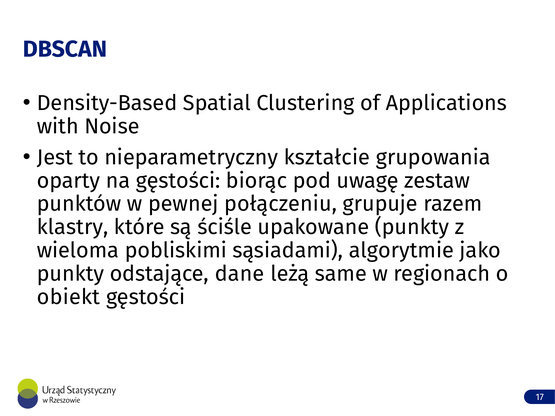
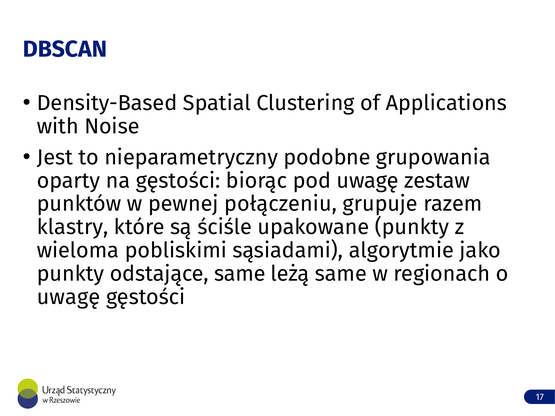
kształcie: kształcie -> podobne (327, 157)
odstające dane: dane -> same (240, 274)
obiekt: obiekt -> uwagę (68, 297)
